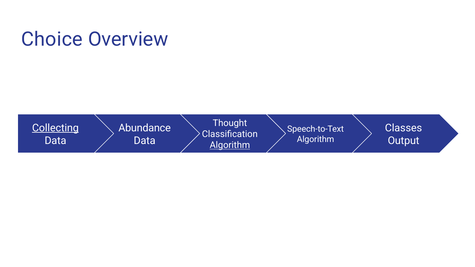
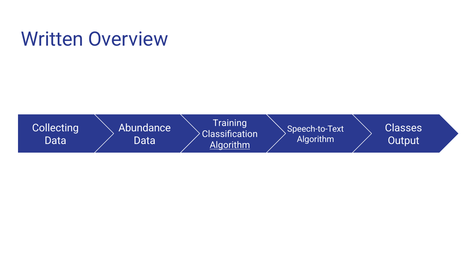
Choice: Choice -> Written (52, 39)
Thought: Thought -> Training (230, 123)
Collecting underline: present -> none (55, 128)
